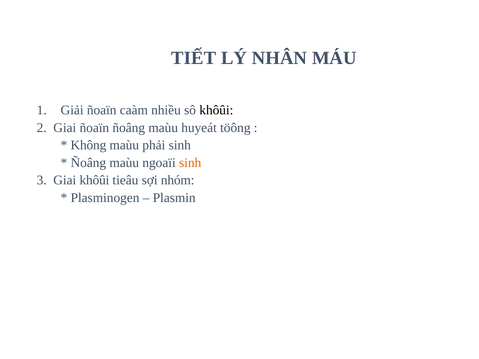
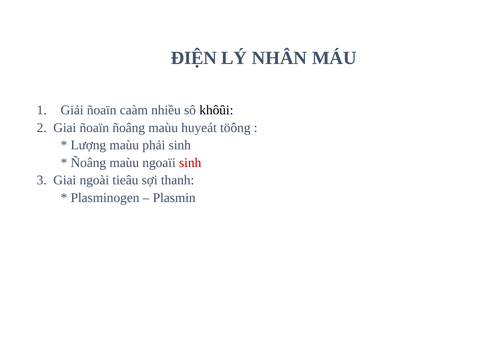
TIẾT: TIẾT -> ĐIỆN (194, 58)
Không: Không -> Lượng (88, 145)
sinh colour: orange -> red (190, 163)
Giai khôûi: khôûi -> ngoài (94, 180)
nhóm: nhóm -> thanh (178, 180)
